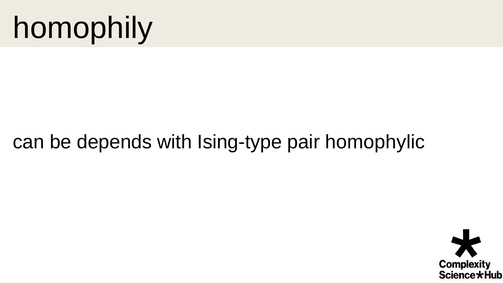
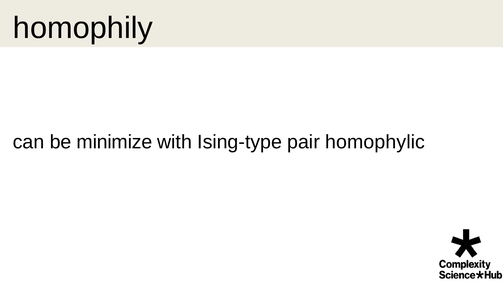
depends: depends -> minimize (114, 142)
